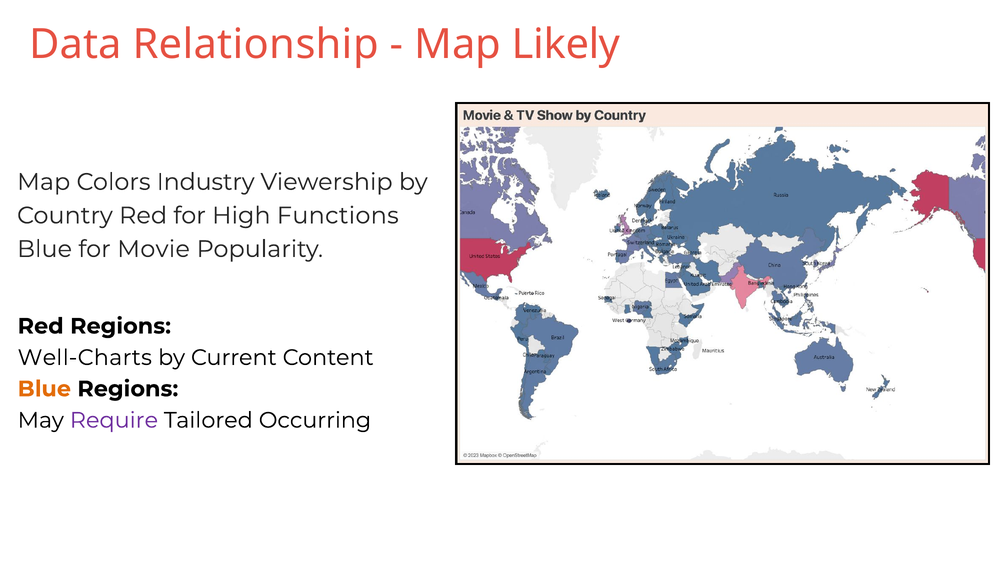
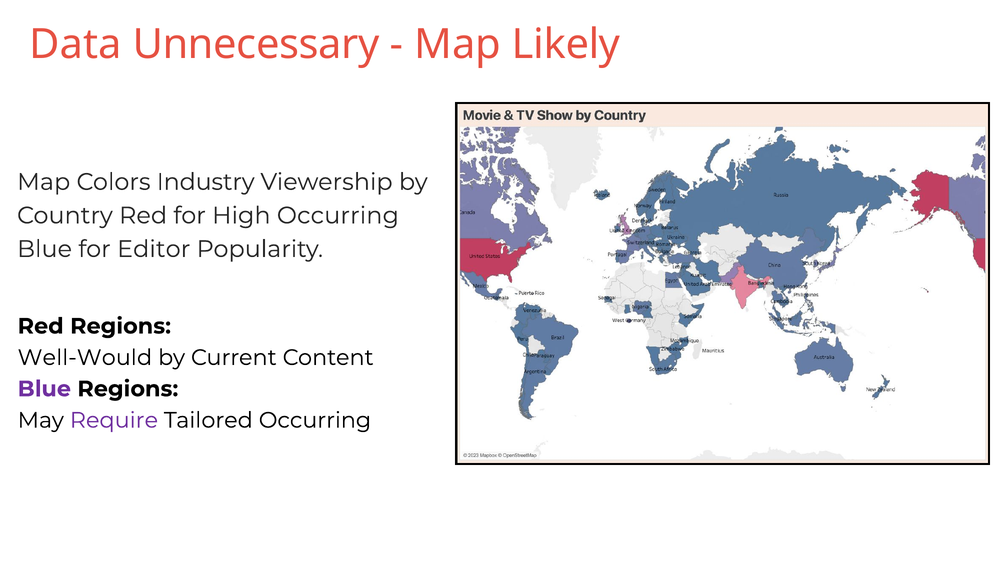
Relationship: Relationship -> Unnecessary (256, 45)
High Functions: Functions -> Occurring (338, 216)
Movie: Movie -> Editor (154, 249)
Well-Charts: Well-Charts -> Well-Would (85, 358)
Blue colour: orange -> purple (44, 389)
